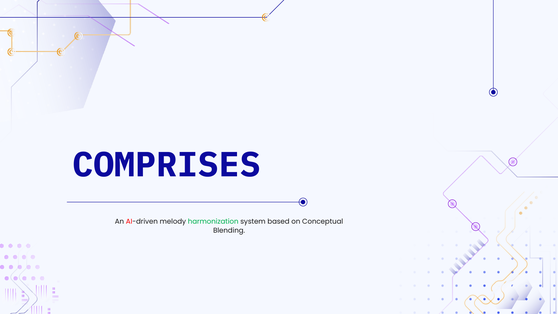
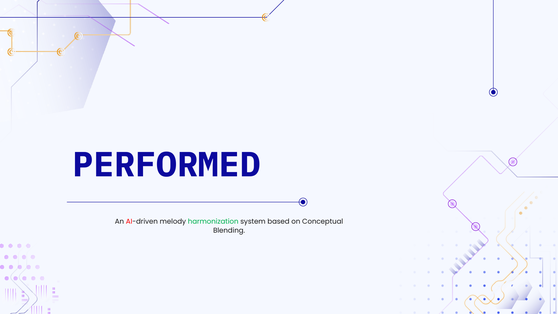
COMPRISES: COMPRISES -> PERFORMED (167, 165)
